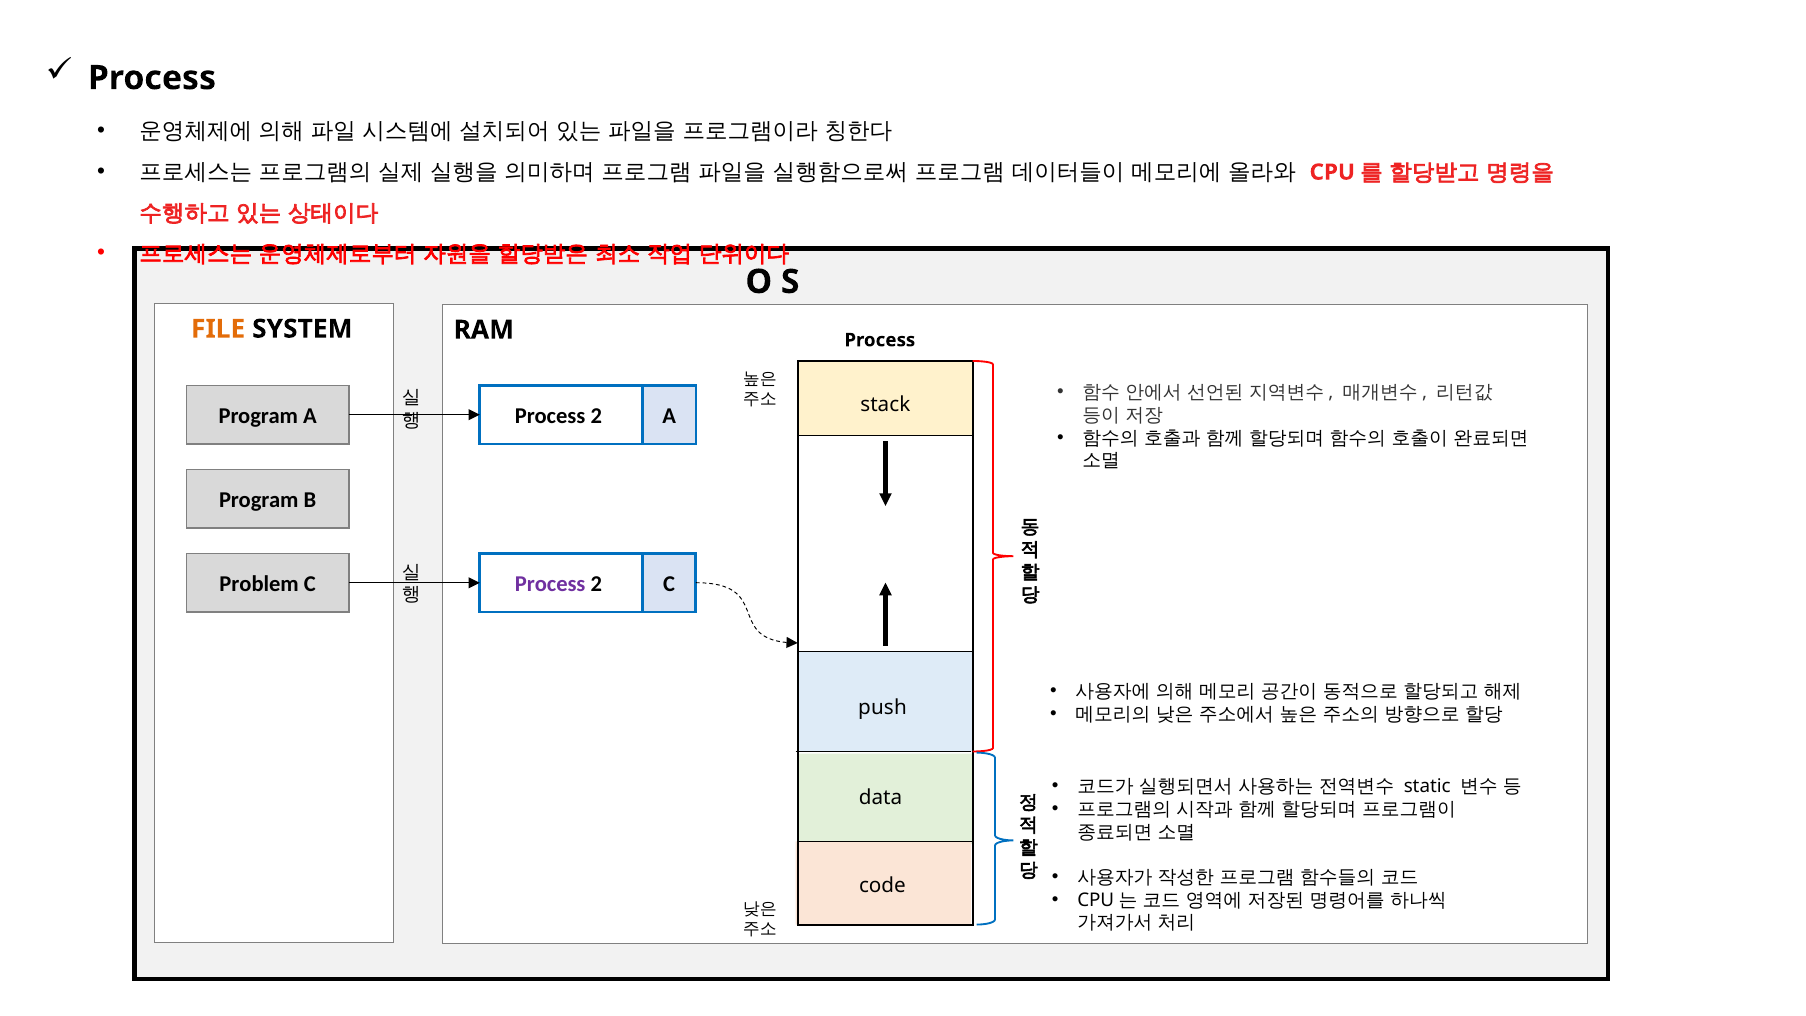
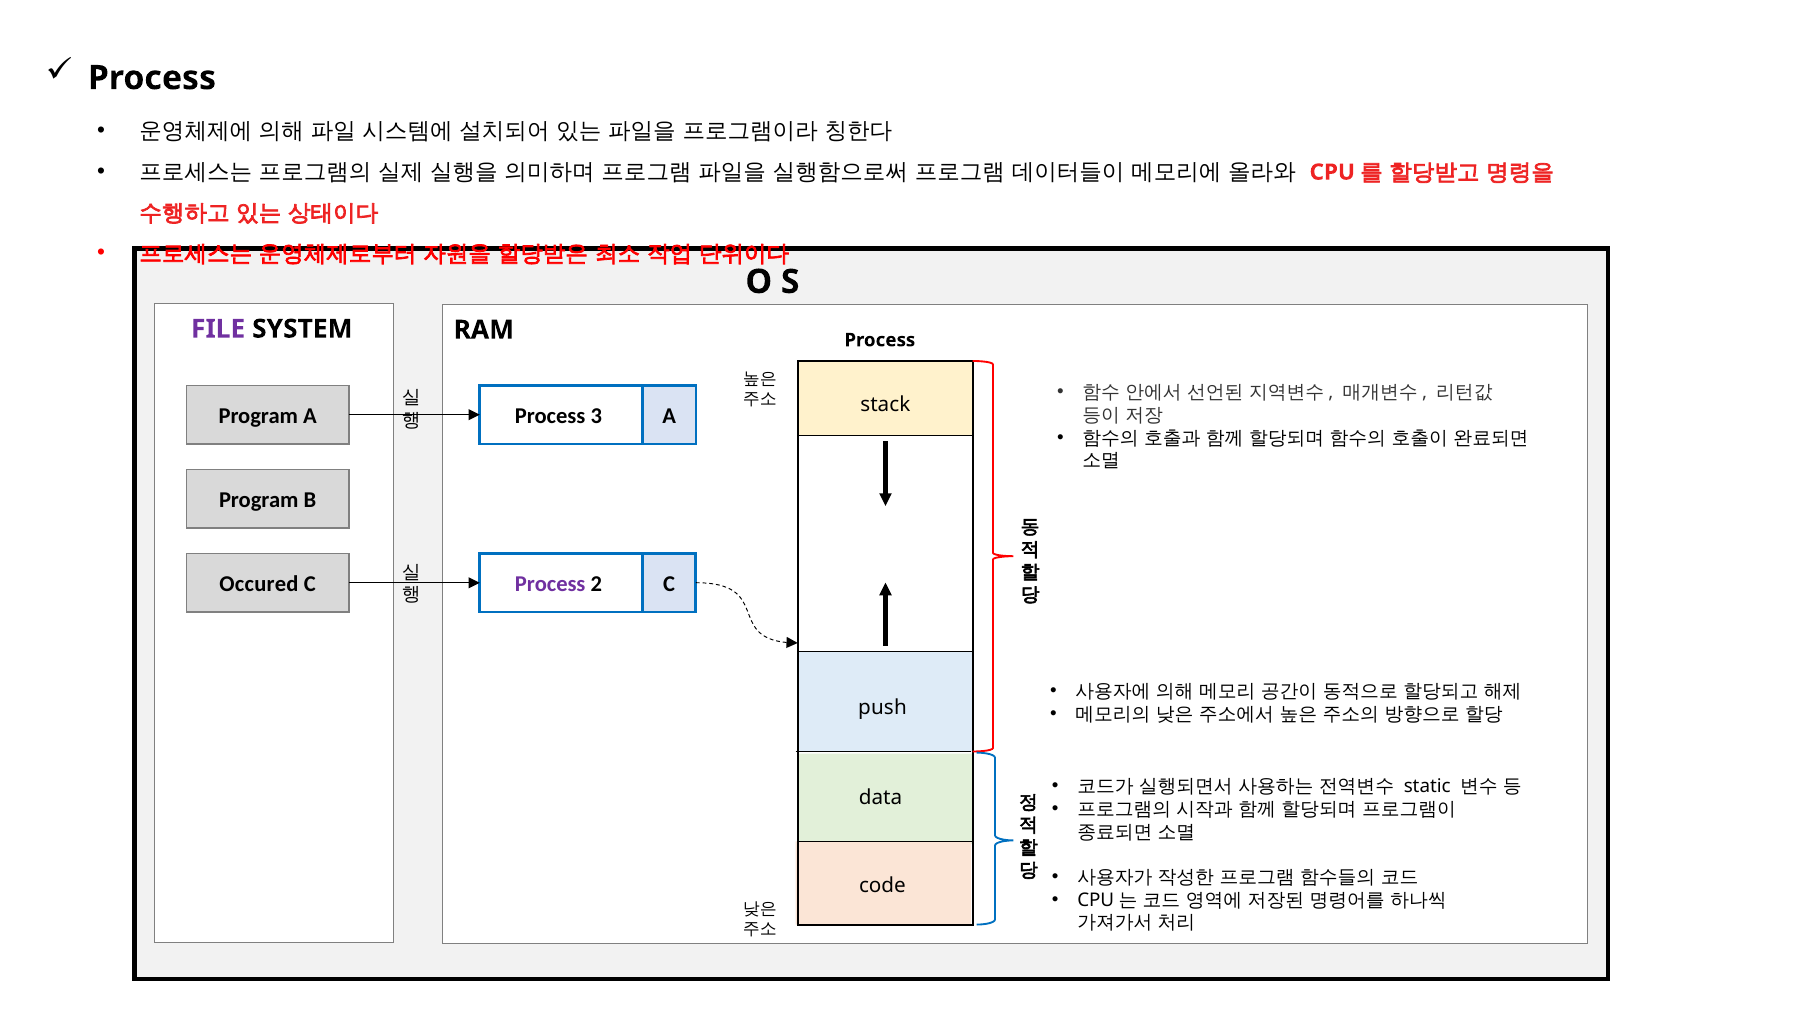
FILE colour: orange -> purple (218, 329)
2: 2 -> 3 (596, 416)
Problem: Problem -> Occured (259, 584)
